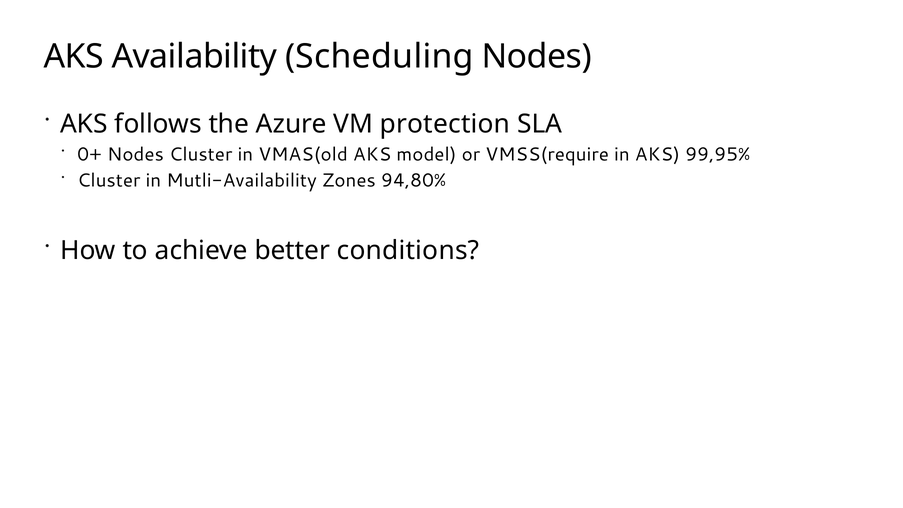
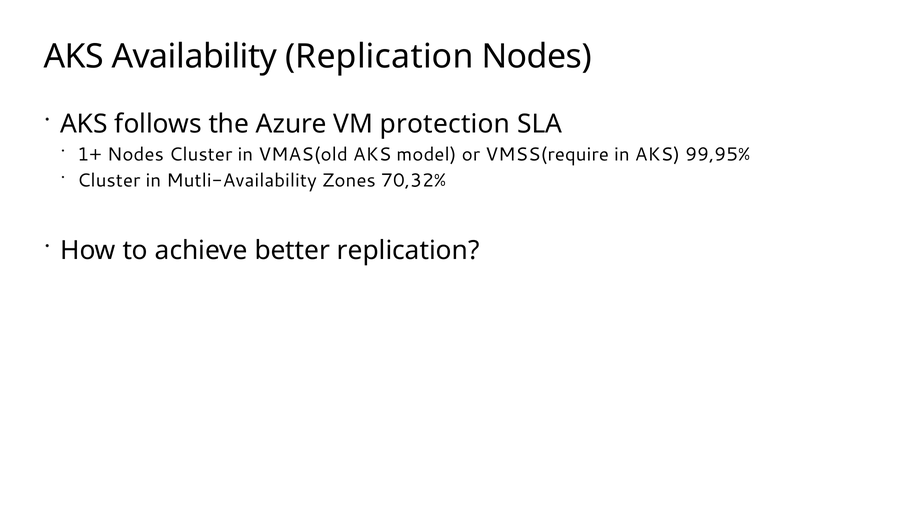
Availability Scheduling: Scheduling -> Replication (379, 57)
0+: 0+ -> 1+ (90, 154)
94,80%: 94,80% -> 70,32% (414, 181)
better conditions: conditions -> replication (408, 250)
